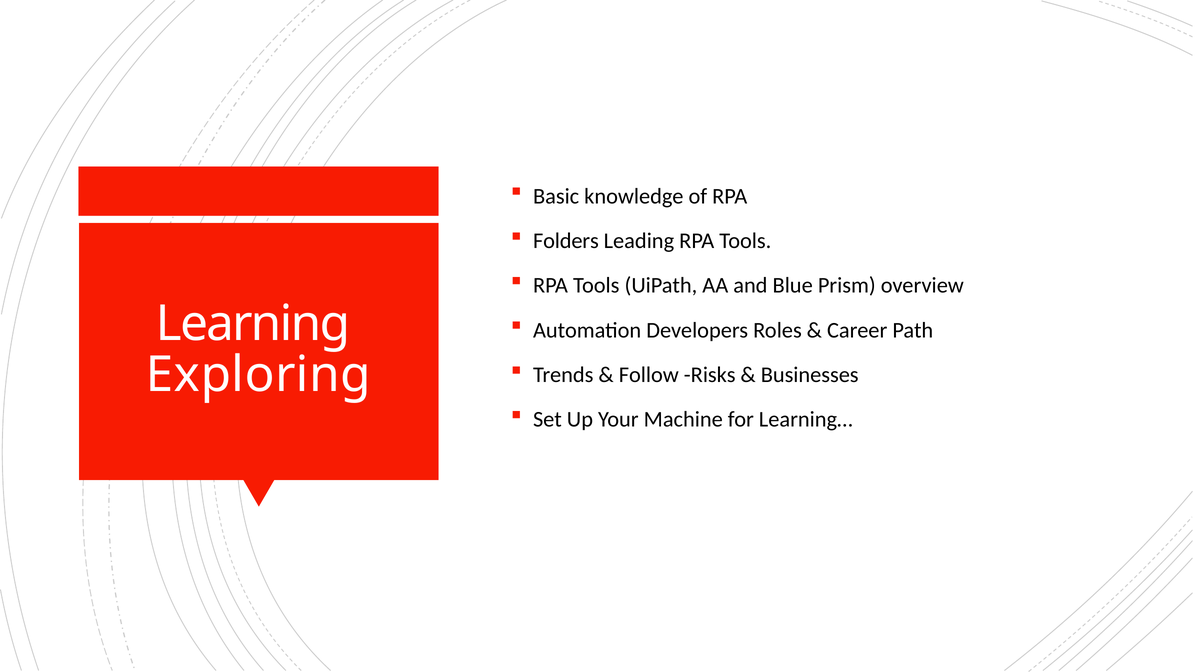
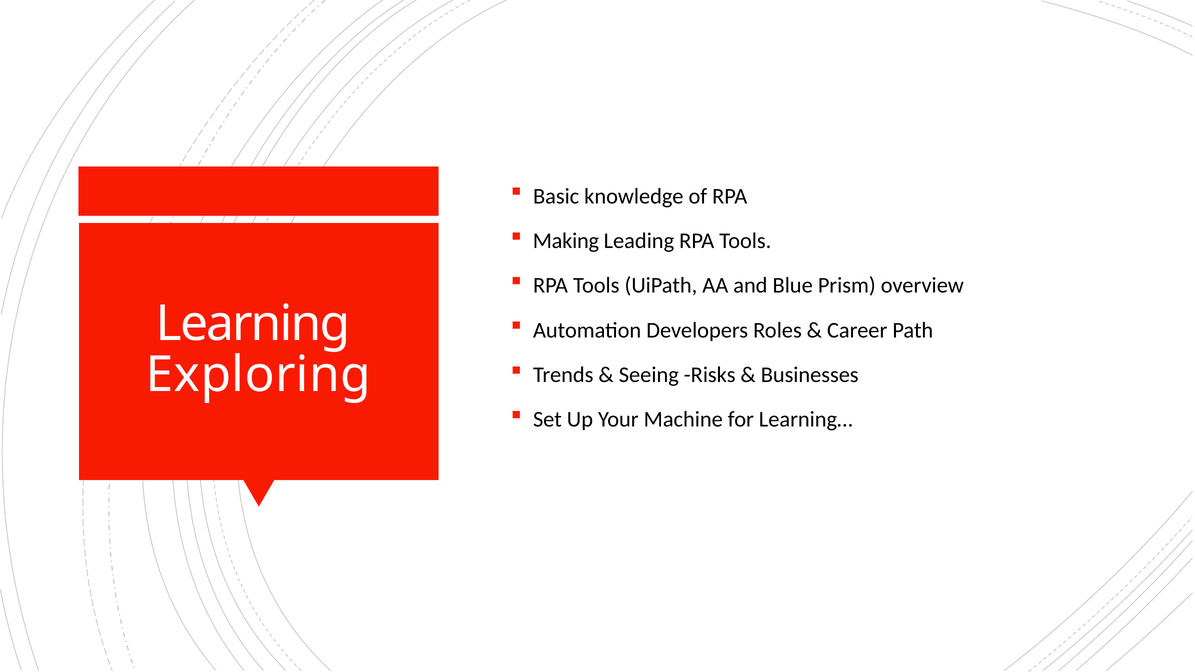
Folders: Folders -> Making (566, 241)
Follow: Follow -> Seeing (649, 375)
